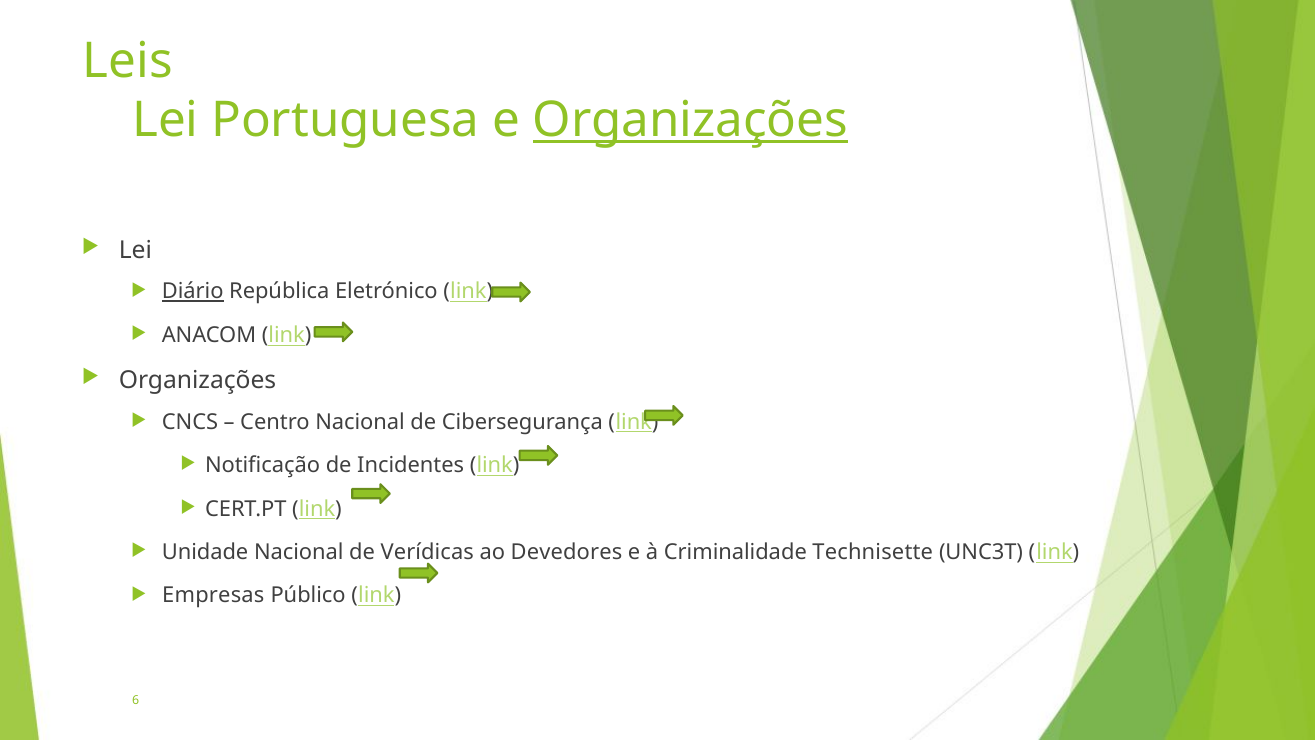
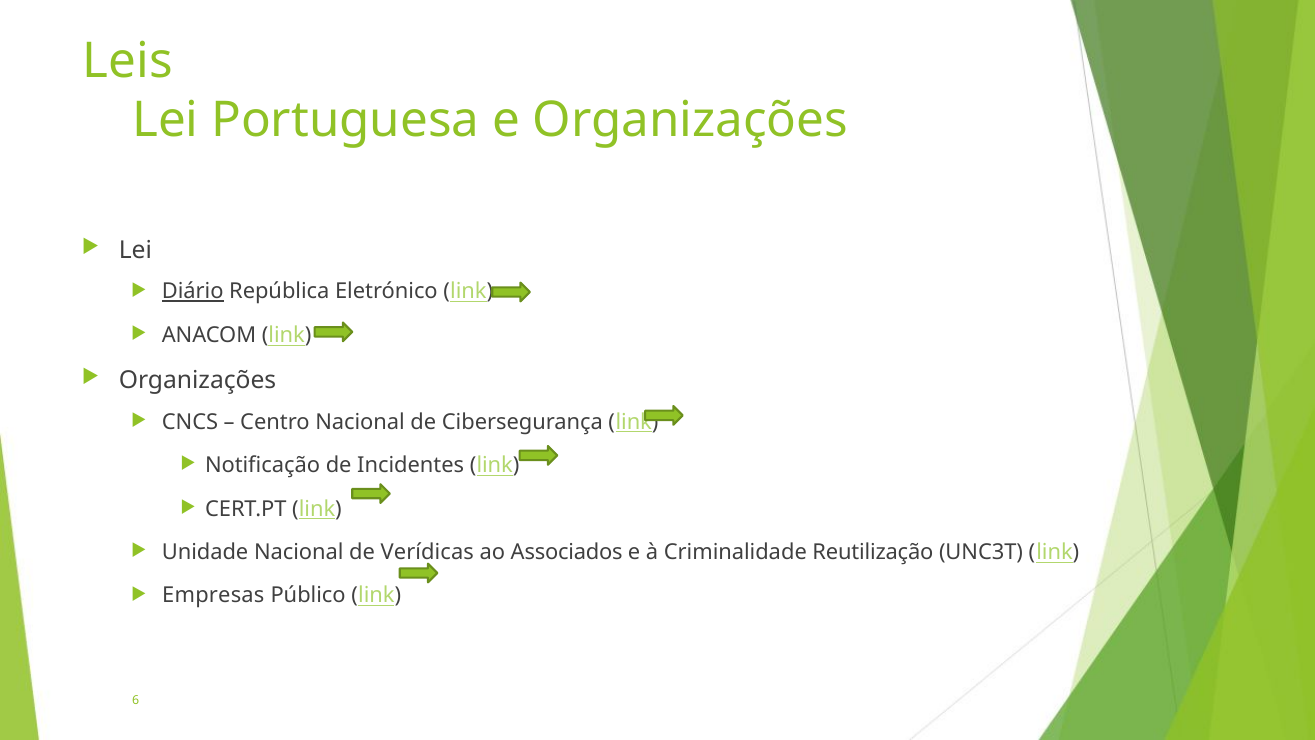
Organizações underline: present -> none (690, 120)
Devedores: Devedores -> Associados (567, 552)
Technisette: Technisette -> Reutilização (873, 552)
